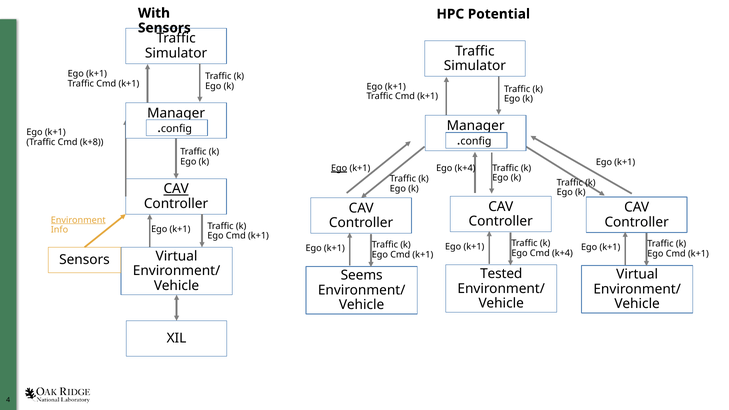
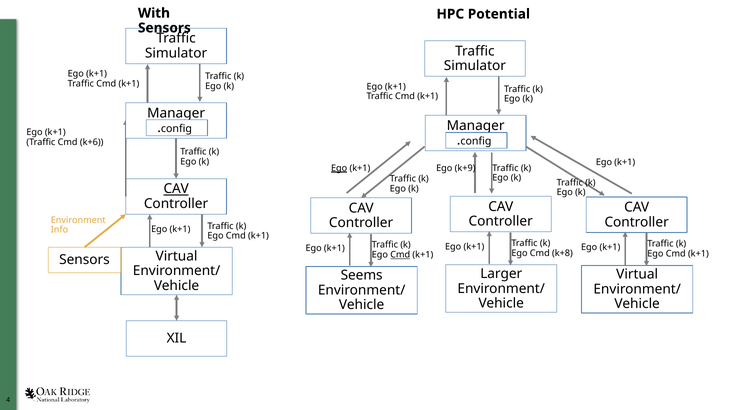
k+8: k+8 -> k+6 (92, 142)
Ego k+4: k+4 -> k+9 (465, 168)
Environment underline: present -> none (78, 220)
Cmd k+4: k+4 -> k+8 (562, 253)
Cmd underline: none -> present (400, 255)
Tested: Tested -> Larger (501, 274)
